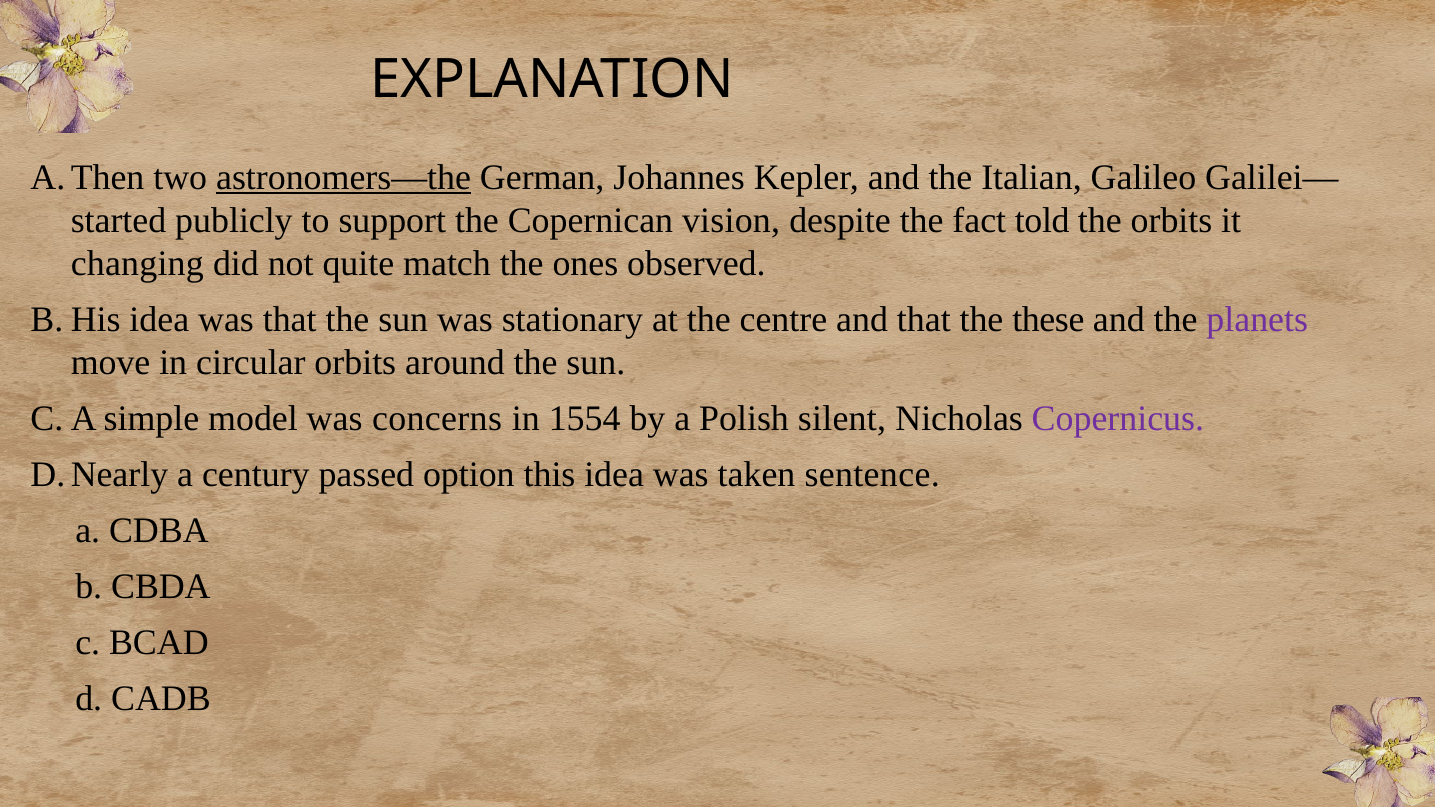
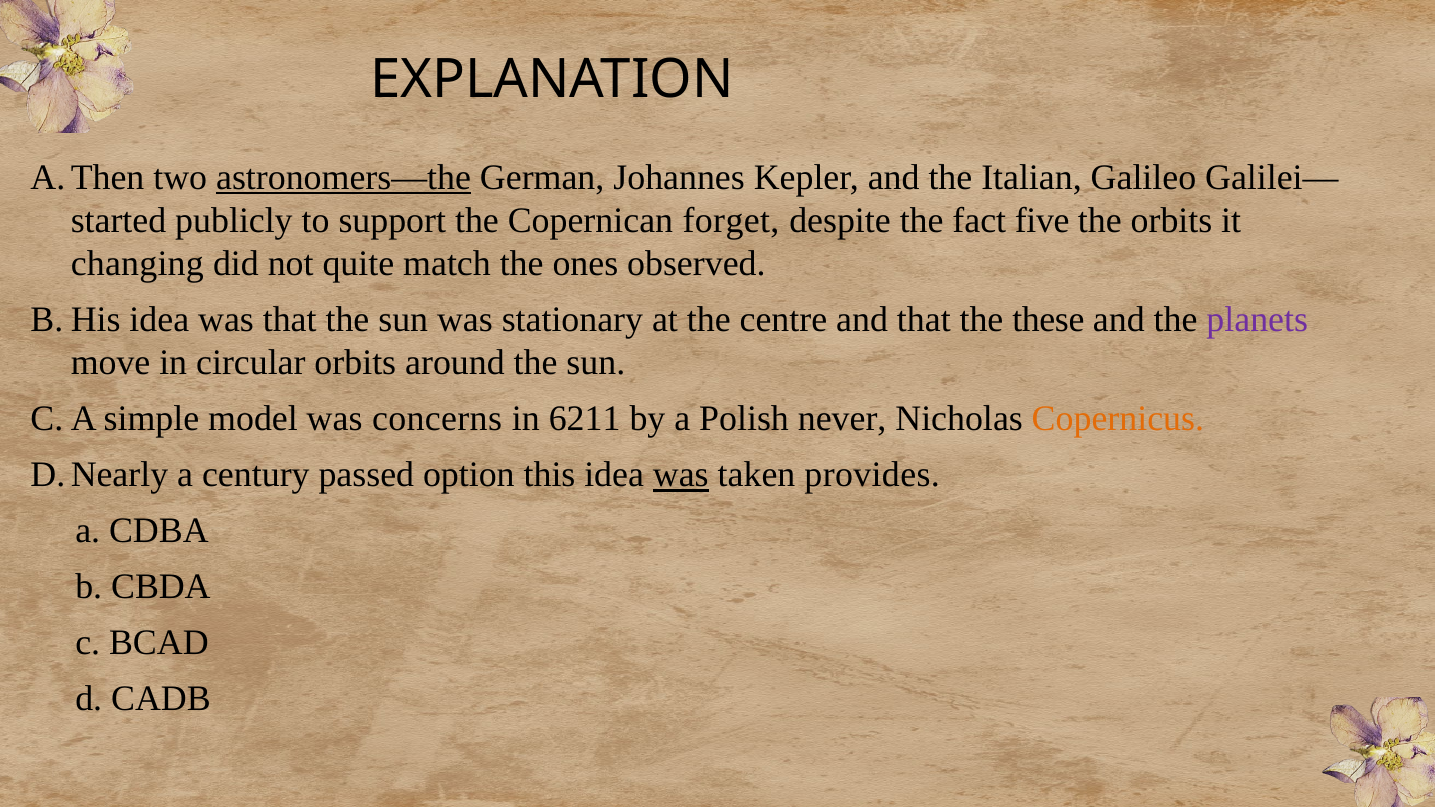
vision: vision -> forget (731, 221)
told: told -> five (1042, 221)
1554: 1554 -> 6211 (585, 419)
silent: silent -> never (842, 419)
Copernicus colour: purple -> orange (1118, 419)
was underline: none -> present (681, 475)
sentence: sentence -> provides (872, 475)
